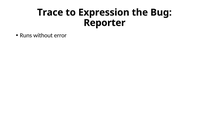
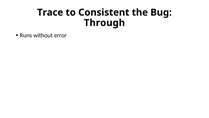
Expression: Expression -> Consistent (104, 12)
Reporter: Reporter -> Through (104, 23)
